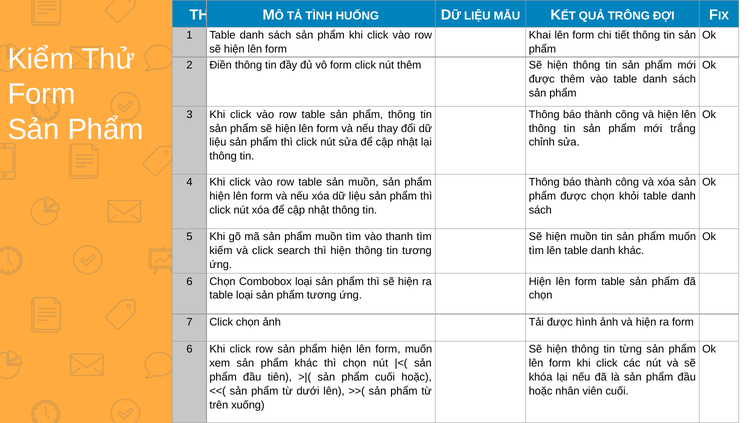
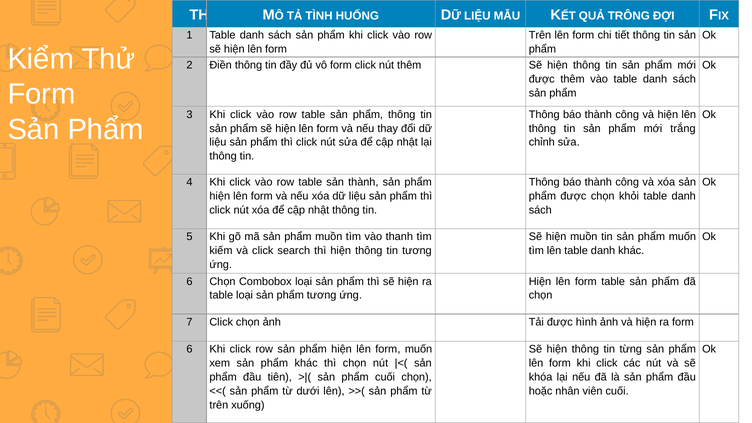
Khai: Khai -> Trên (540, 35)
sản muồn: muồn -> thành (363, 182)
cuối hoặc: hoặc -> chọn (417, 377)
